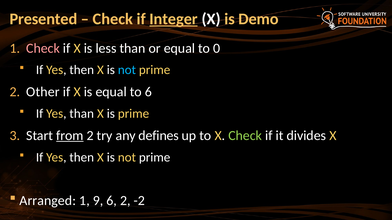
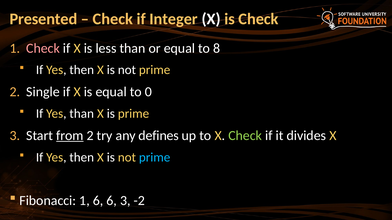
Integer underline: present -> none (174, 19)
is Demo: Demo -> Check (258, 19)
0: 0 -> 8 (217, 48)
not colour: light blue -> white (127, 70)
Other: Other -> Single (43, 92)
to 6: 6 -> 0 (148, 92)
prime colour: white -> light blue (155, 158)
Arranged: Arranged -> Fibonacci (48, 201)
1 9: 9 -> 6 (98, 201)
6 2: 2 -> 3 (125, 201)
